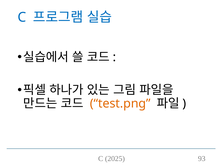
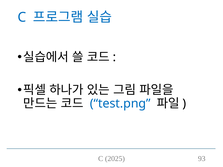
test.png colour: orange -> blue (120, 104)
